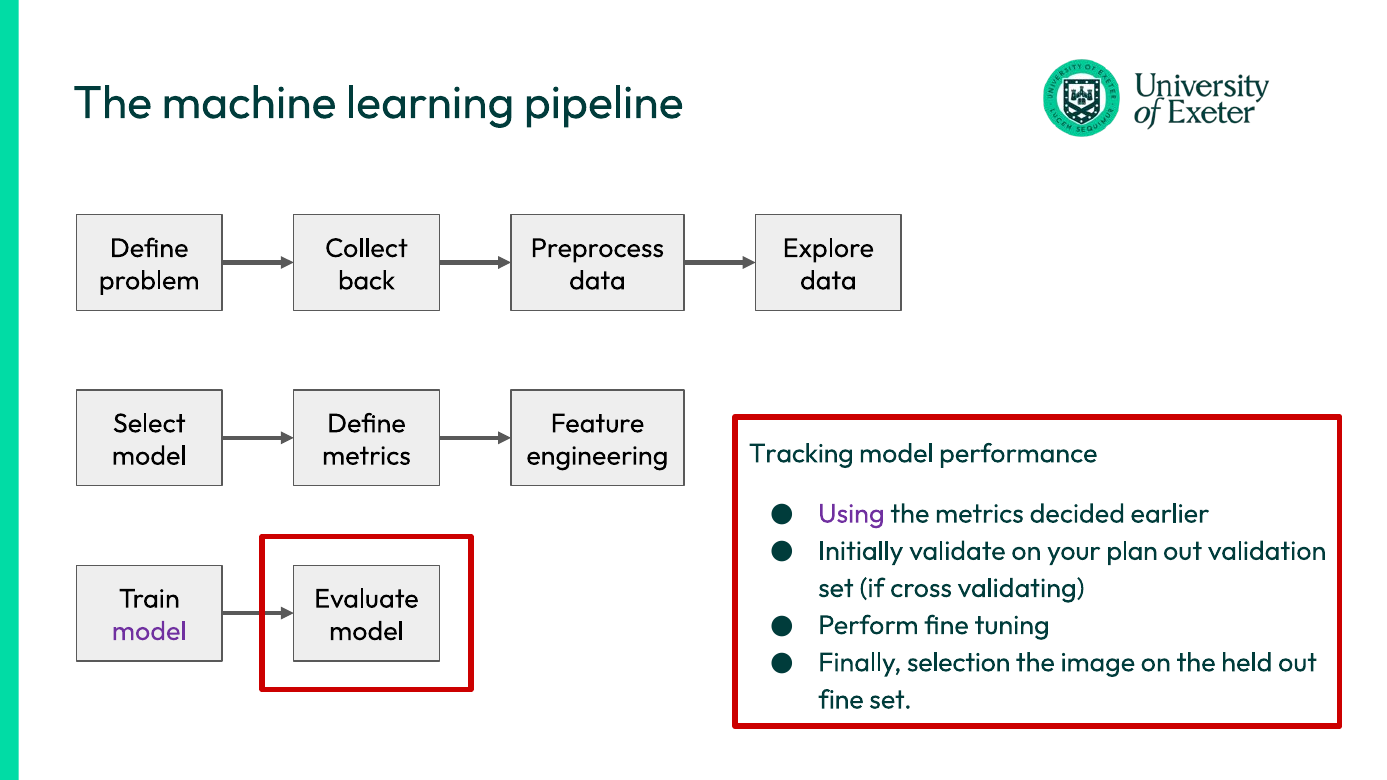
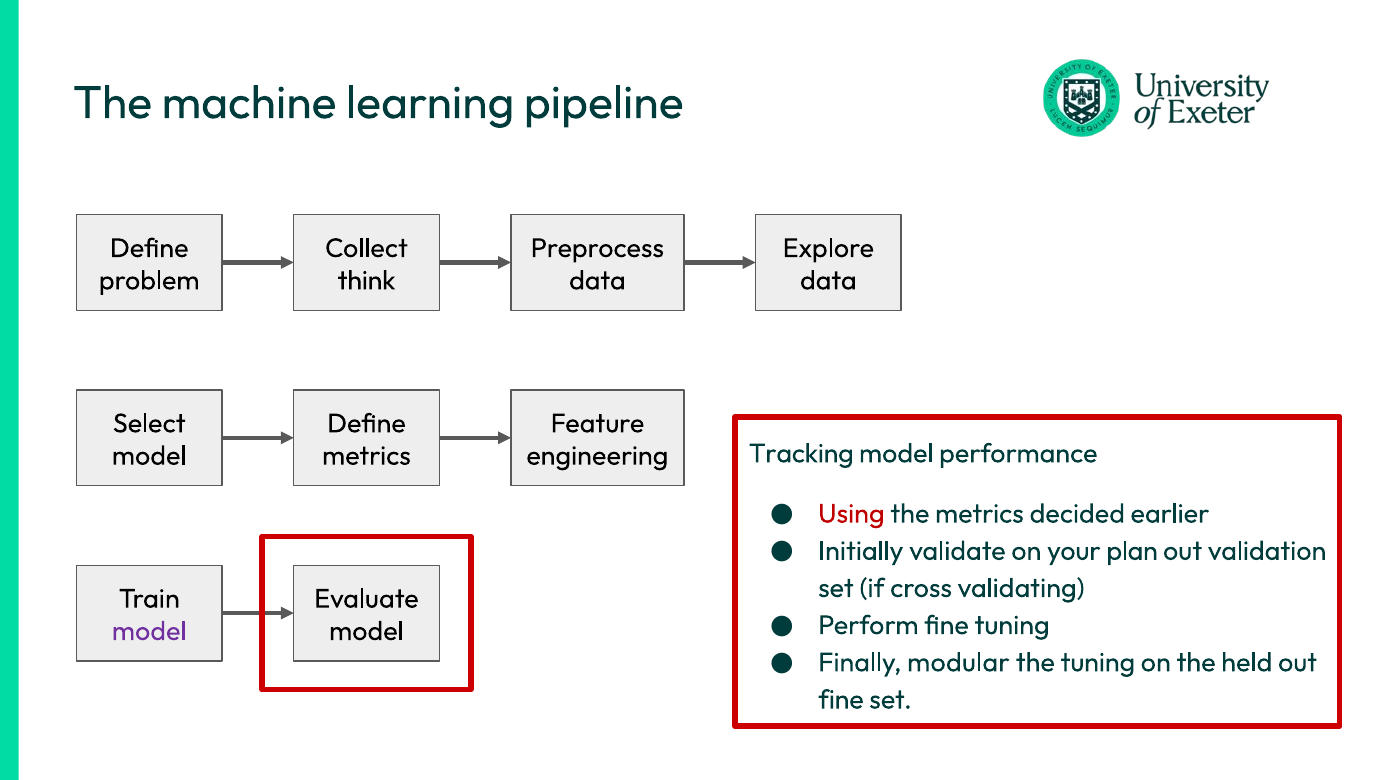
back: back -> think (367, 281)
Using colour: purple -> red (851, 514)
selection: selection -> modular (958, 663)
the image: image -> tuning (1098, 663)
